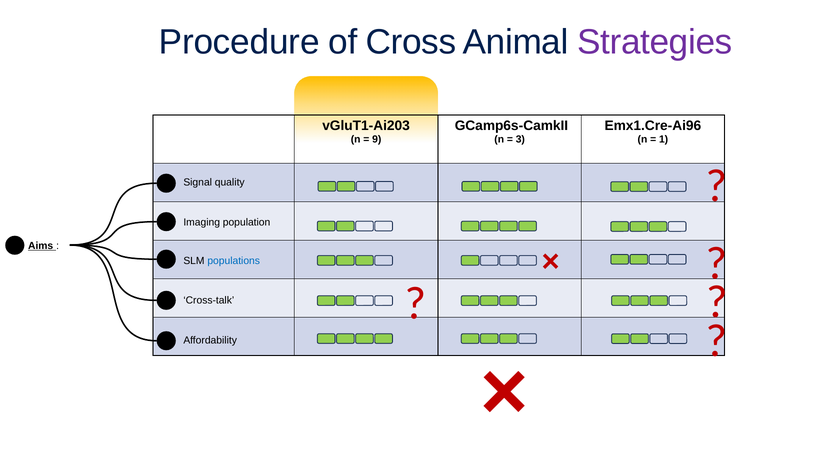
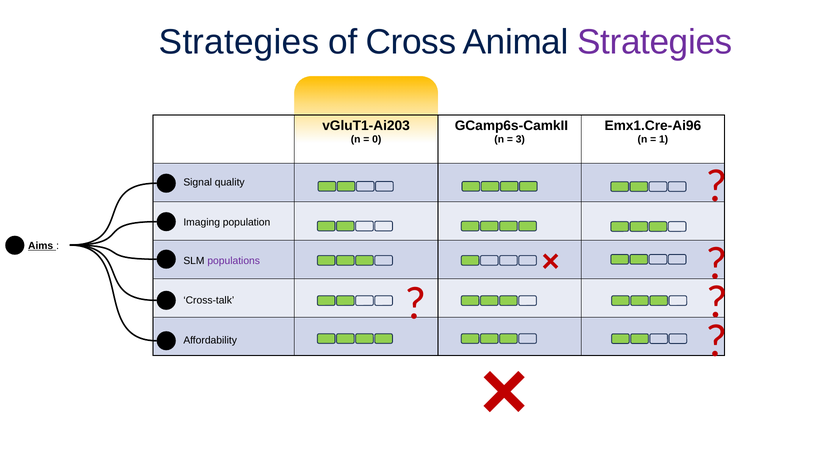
Procedure: Procedure -> Strategies (239, 42)
9: 9 -> 0 (377, 139)
populations colour: blue -> purple (234, 261)
